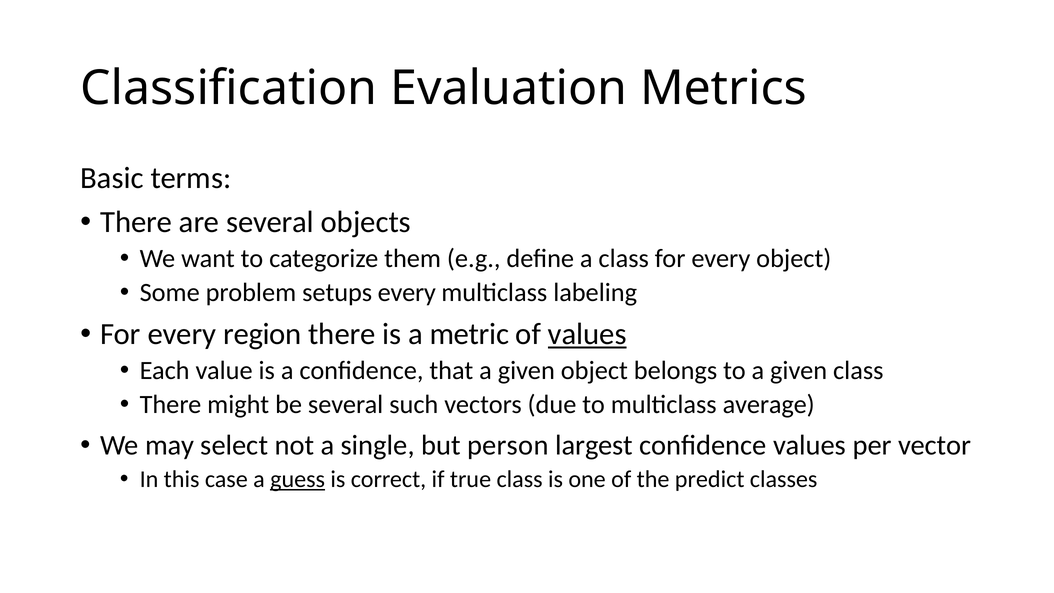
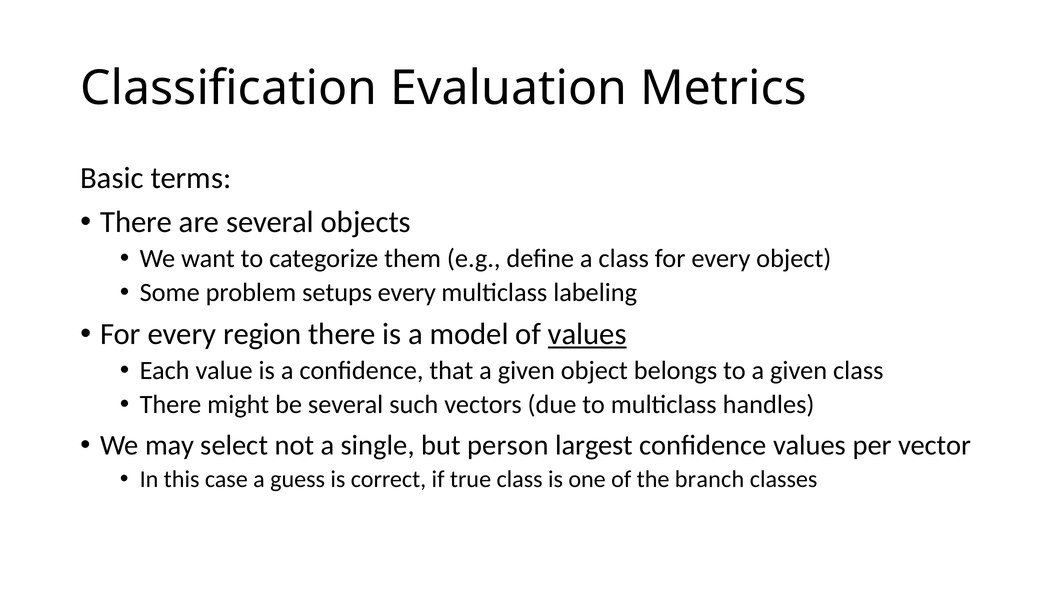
metric: metric -> model (469, 334)
average: average -> handles (769, 405)
guess underline: present -> none (298, 479)
predict: predict -> branch (710, 479)
